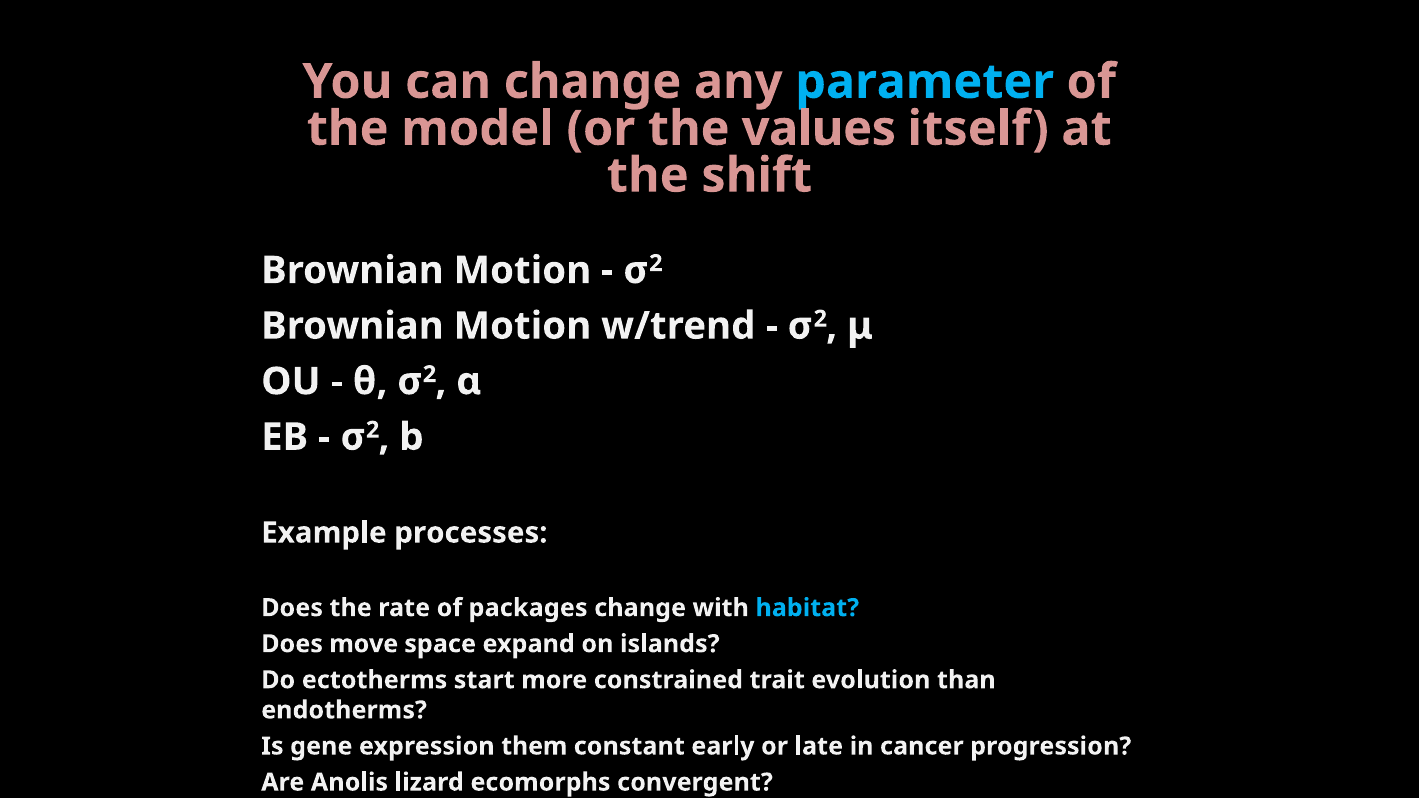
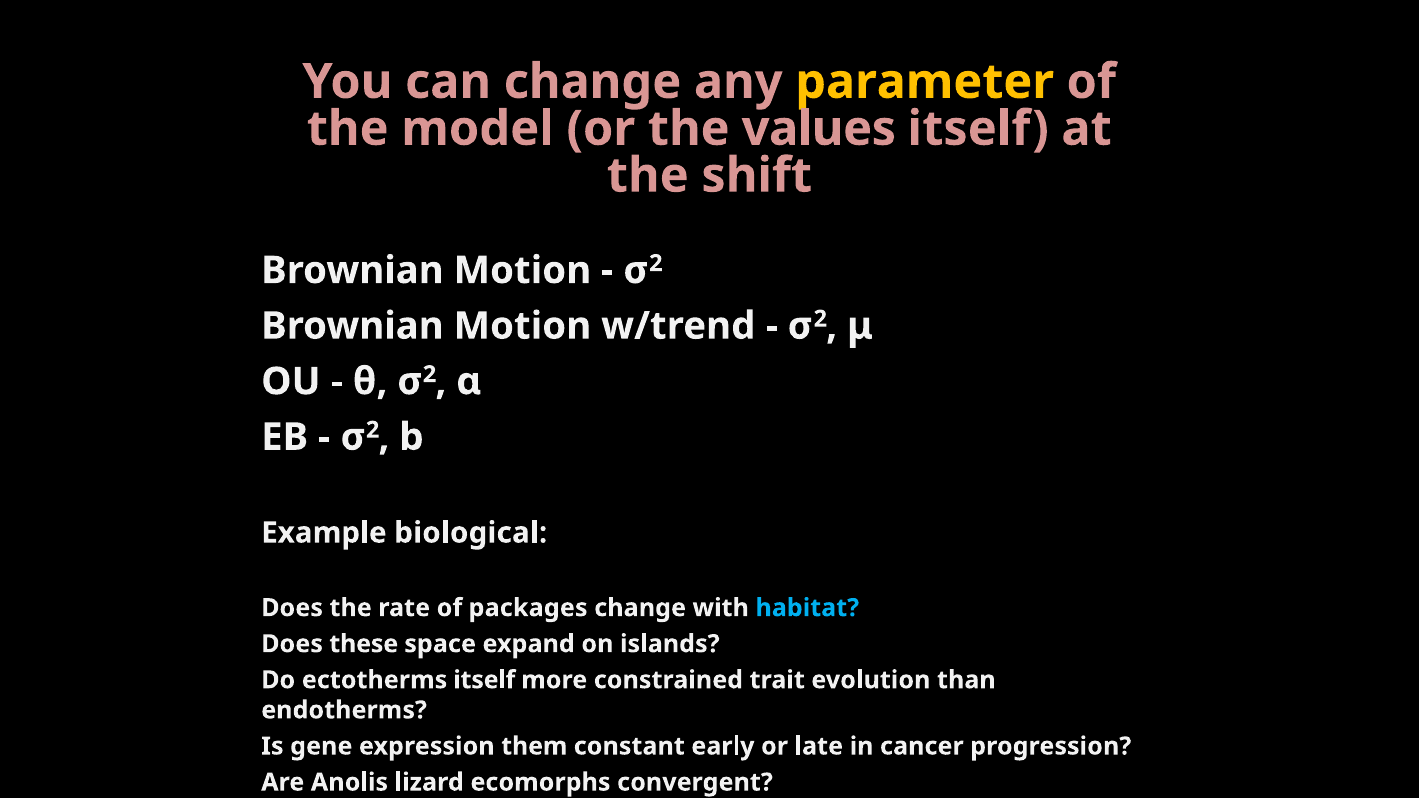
parameter colour: light blue -> yellow (925, 82)
processes: processes -> biological (471, 533)
move: move -> these (364, 644)
ectotherms start: start -> itself (484, 680)
